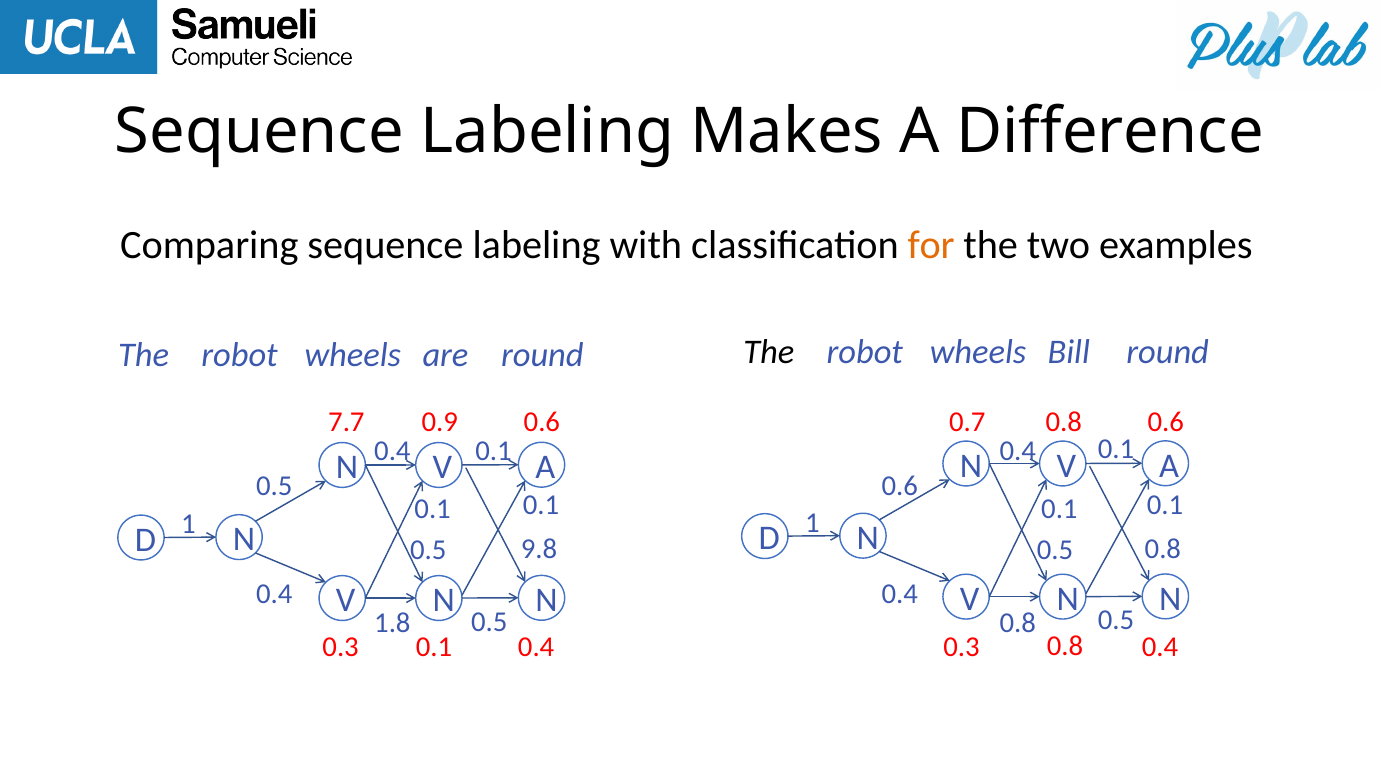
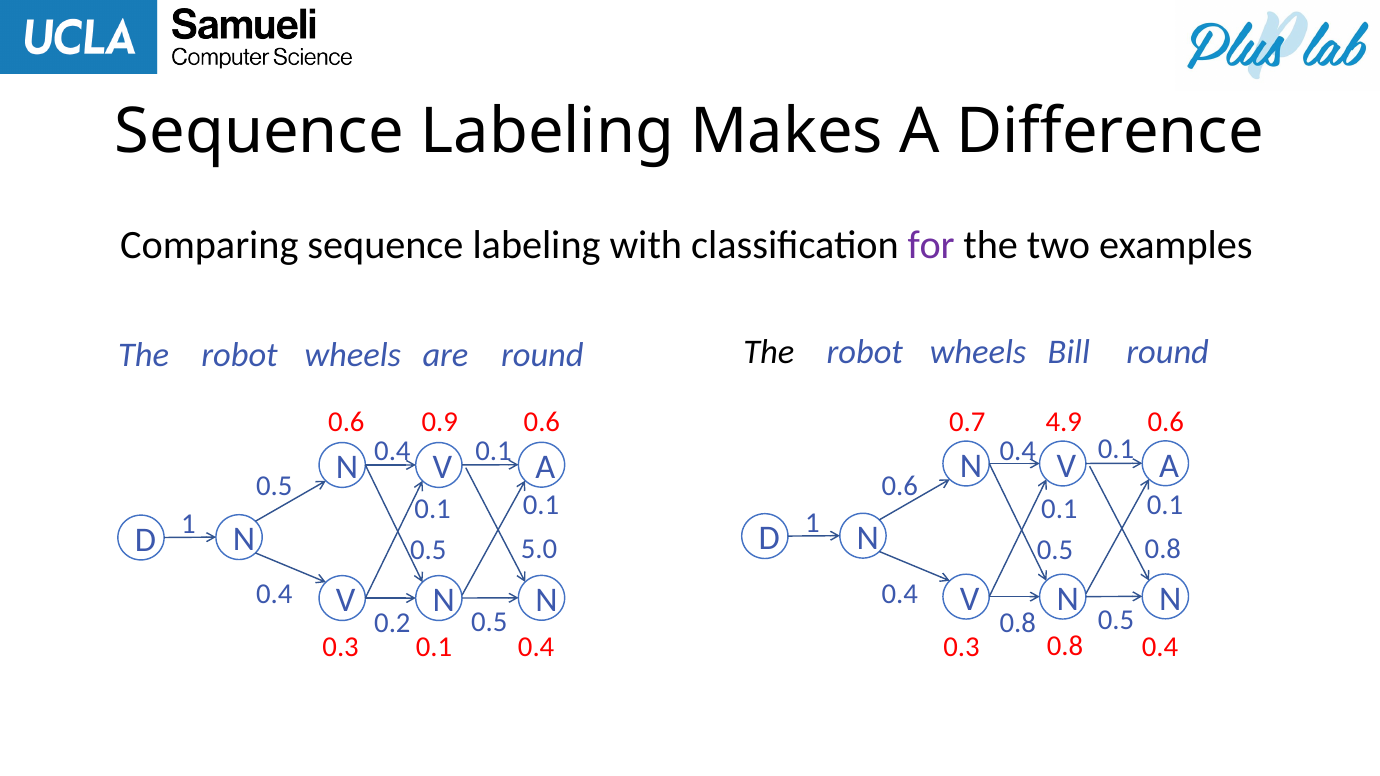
for colour: orange -> purple (931, 245)
0.8: 0.8 -> 4.9 (1064, 422)
7.7: 7.7 -> 0.6 (346, 423)
9.8: 9.8 -> 5.0 (539, 549)
1.8: 1.8 -> 0.2 (392, 623)
